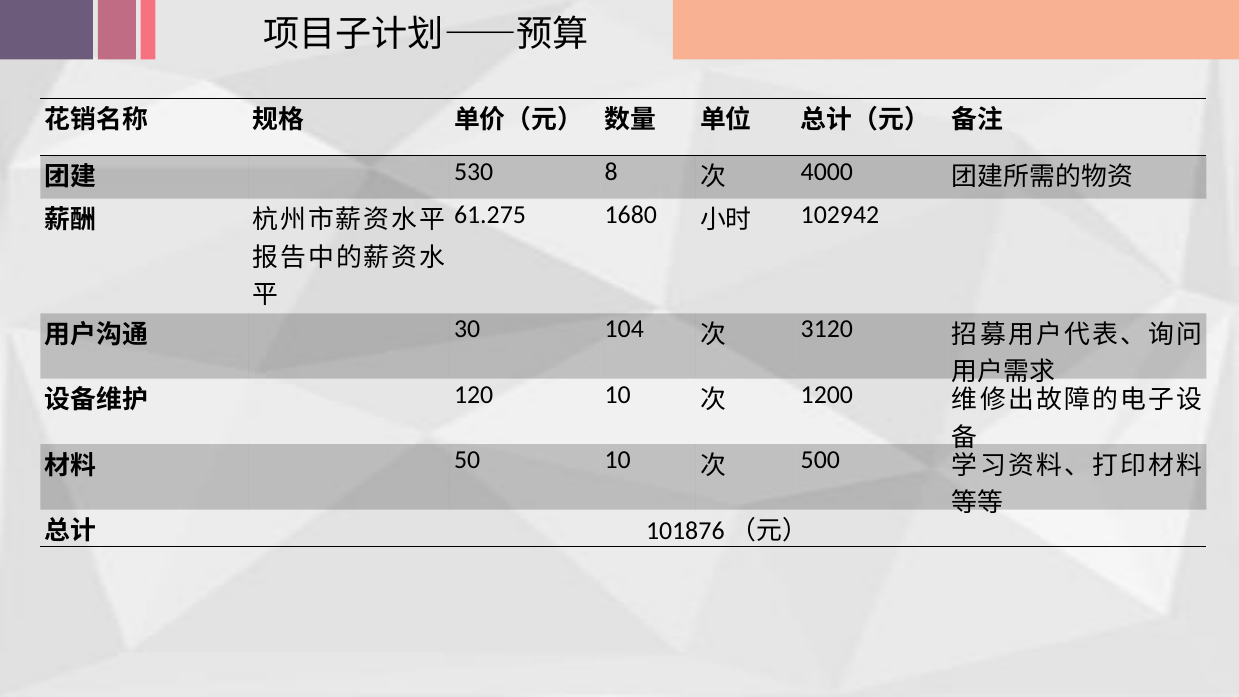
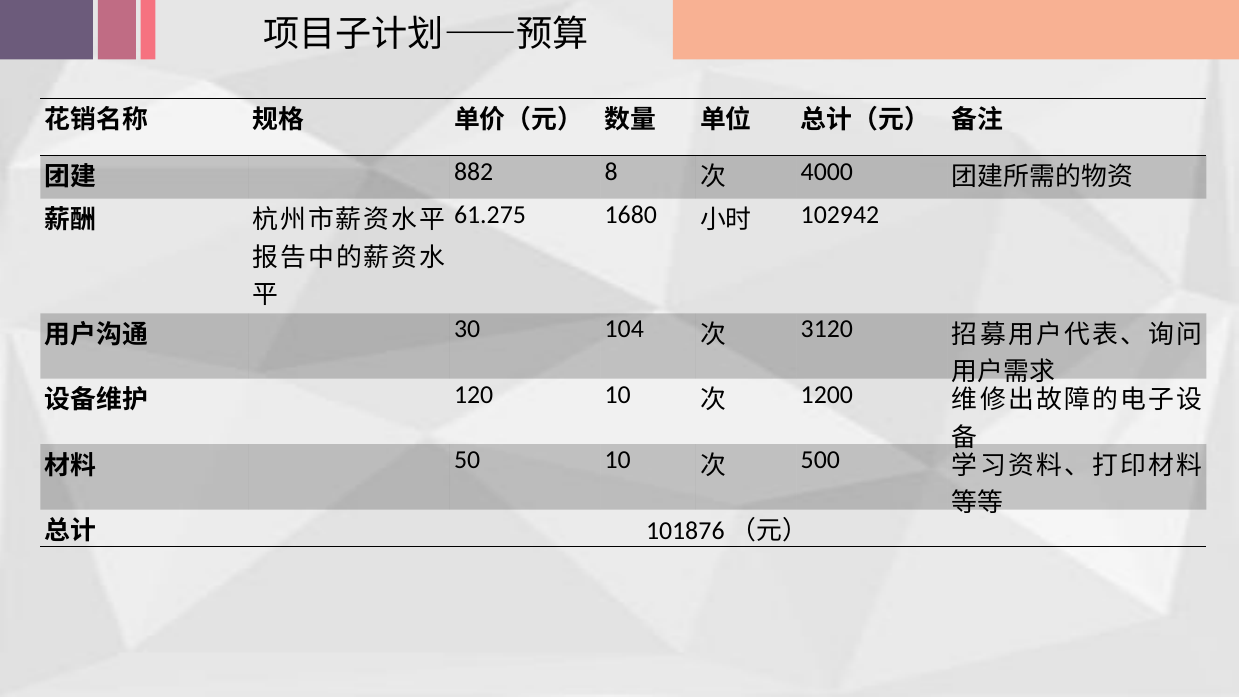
530: 530 -> 882 (474, 172)
